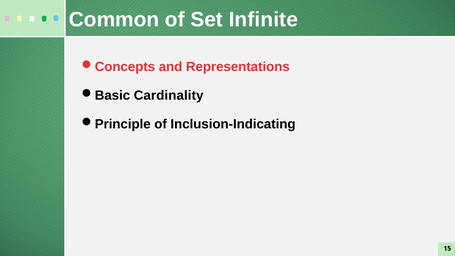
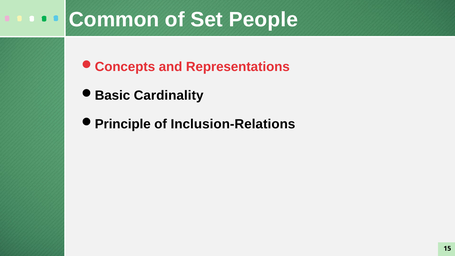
Infinite: Infinite -> People (263, 20)
Inclusion-Indicating: Inclusion-Indicating -> Inclusion-Relations (233, 124)
